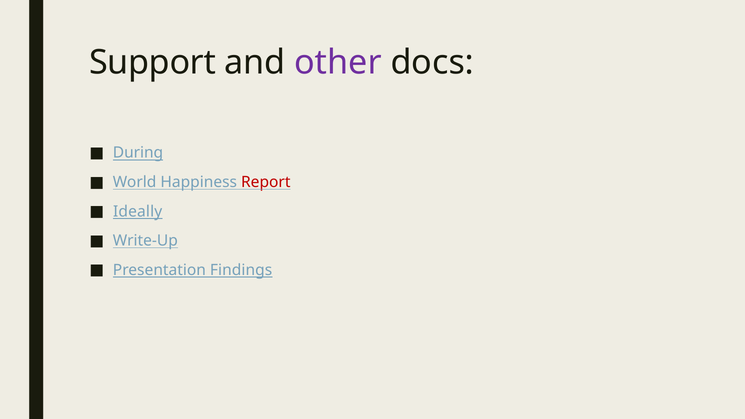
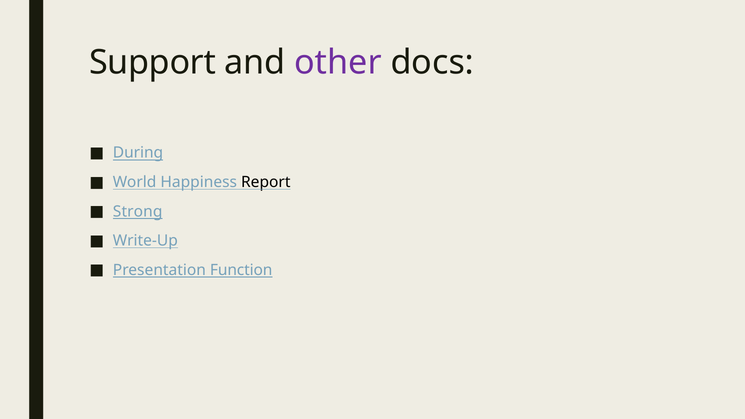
Report colour: red -> black (266, 182)
Ideally: Ideally -> Strong (138, 211)
Findings: Findings -> Function (241, 270)
